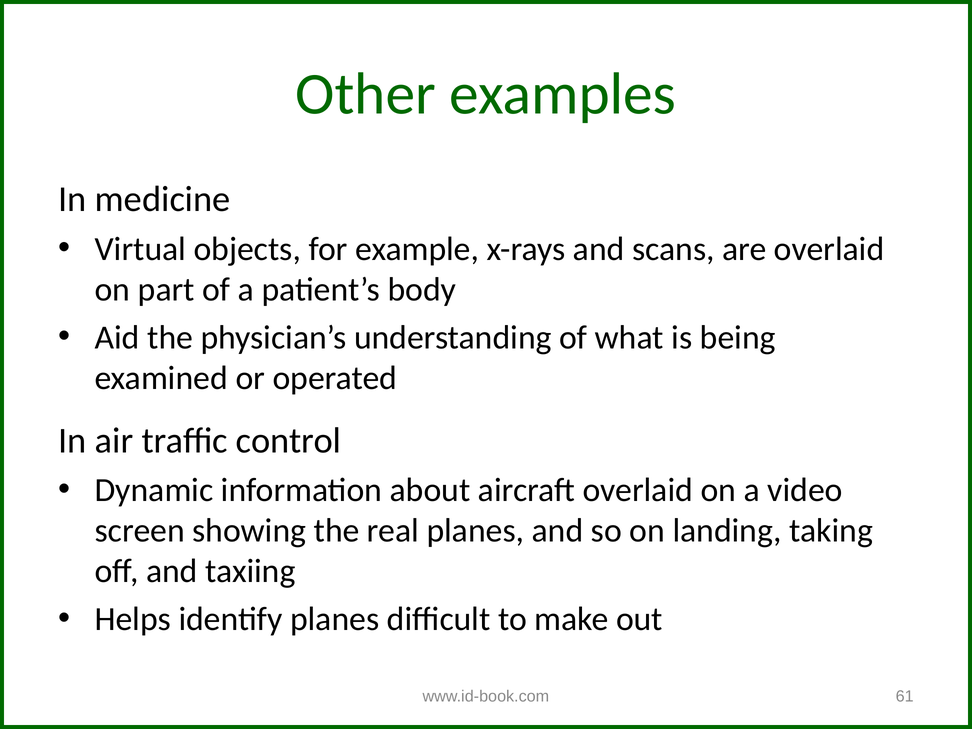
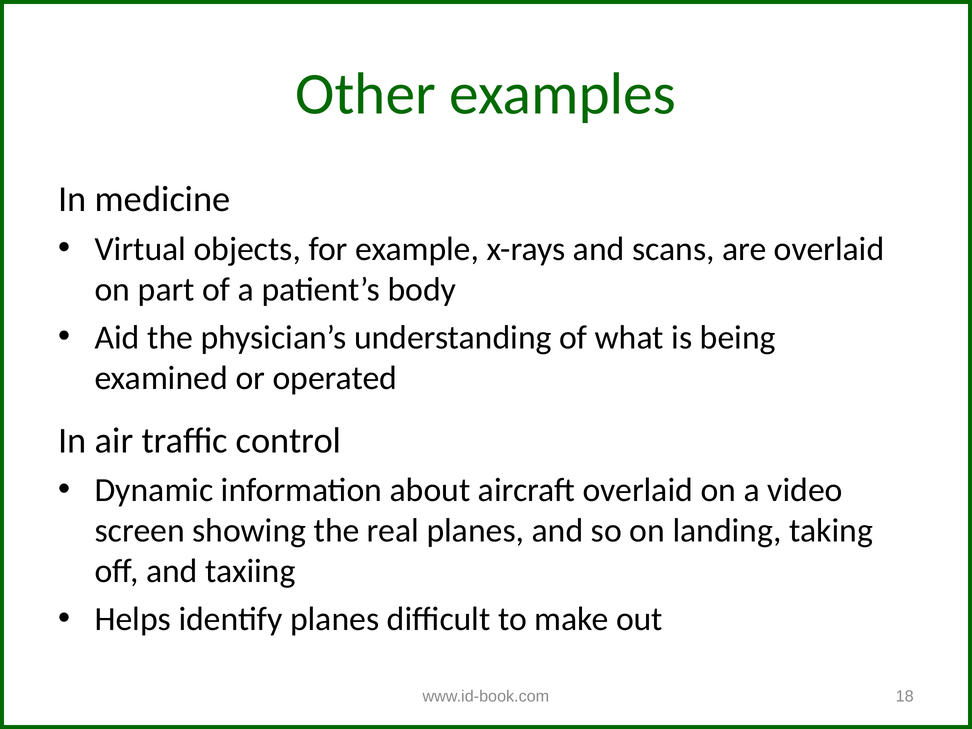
61: 61 -> 18 (905, 696)
